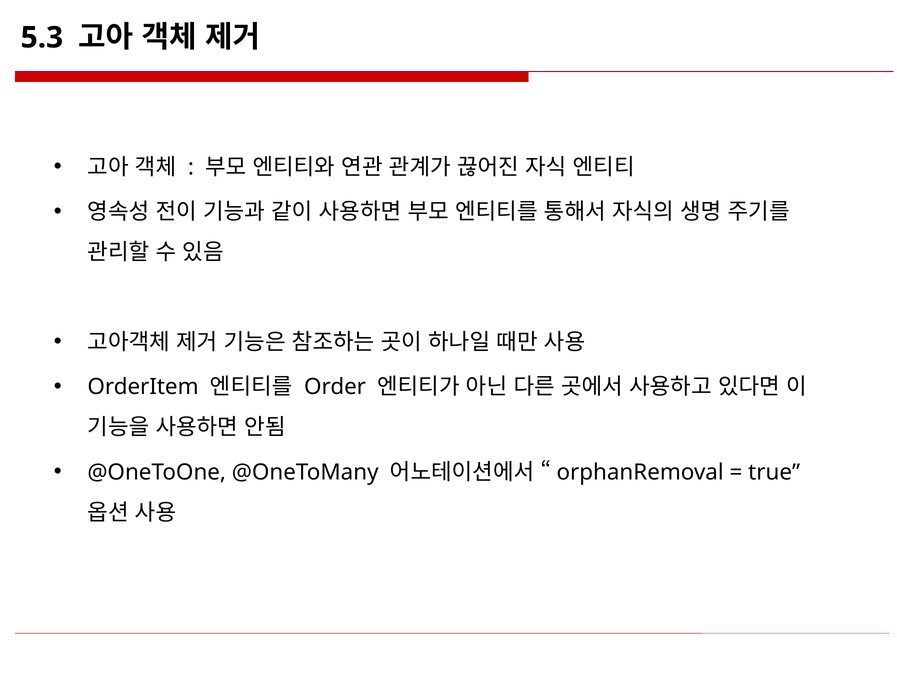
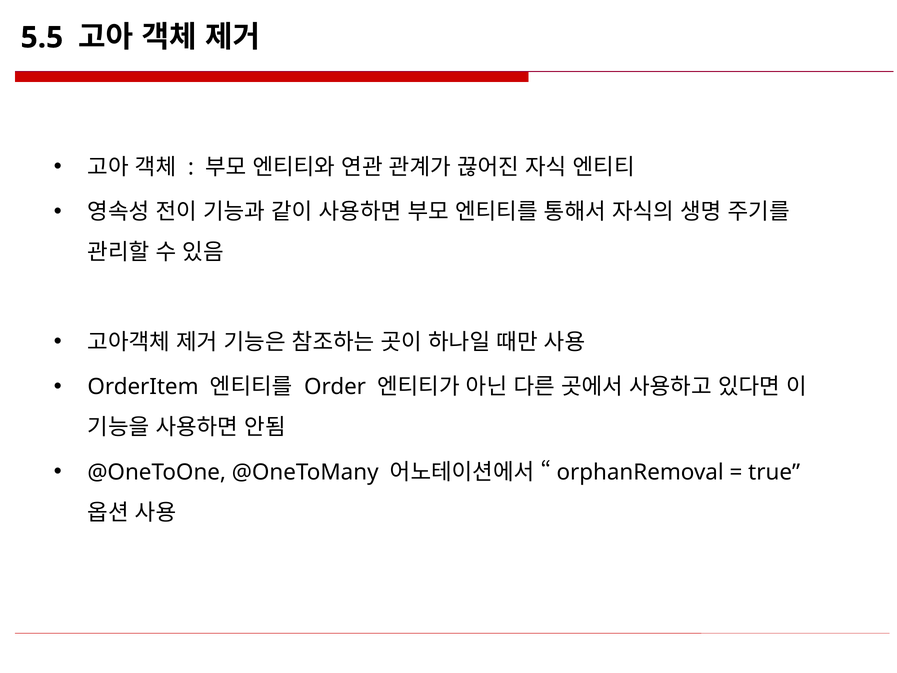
5.3: 5.3 -> 5.5 (42, 38)
